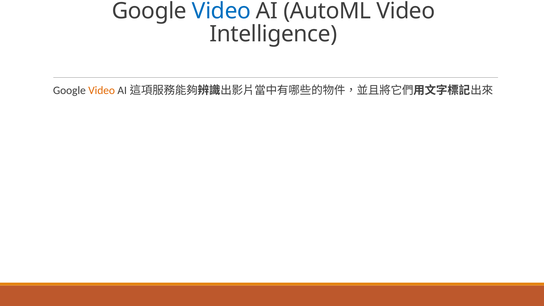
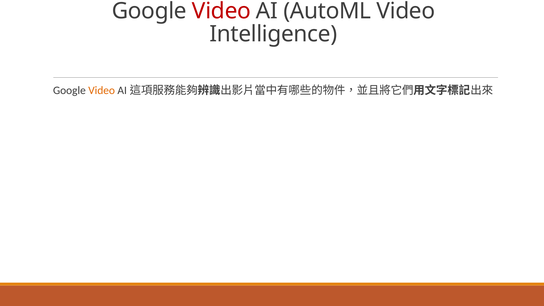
Video colour: blue -> red (221, 11)
